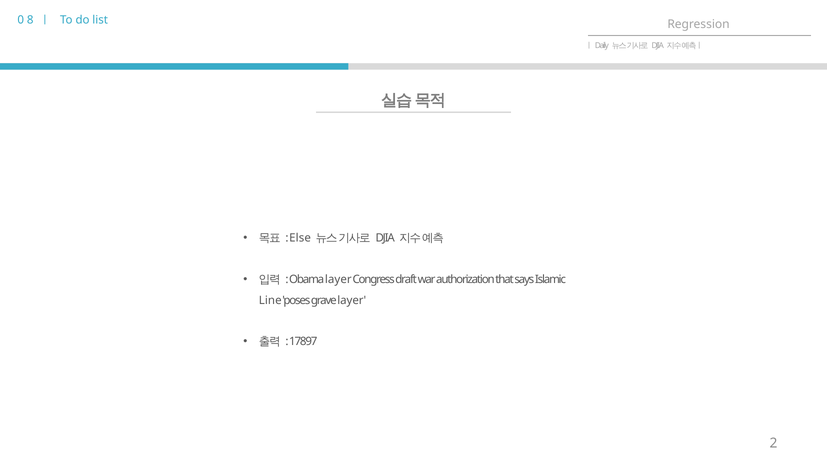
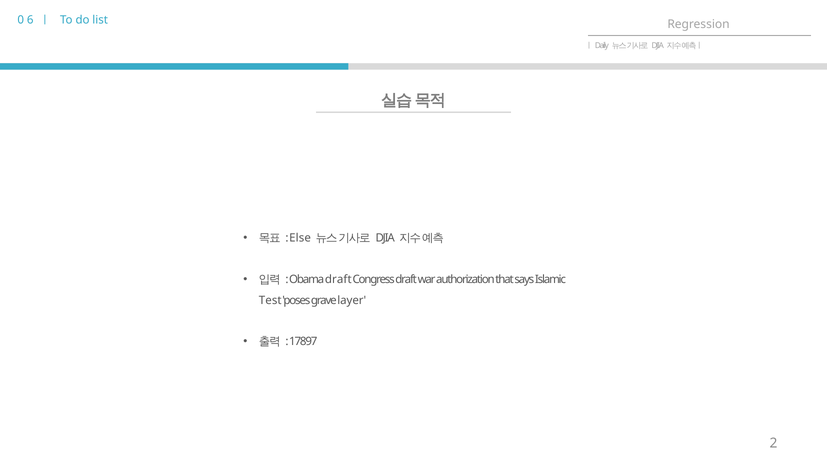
8: 8 -> 6 (30, 20)
Obama layer: layer -> draft (338, 280)
Line: Line -> Test (270, 300)
